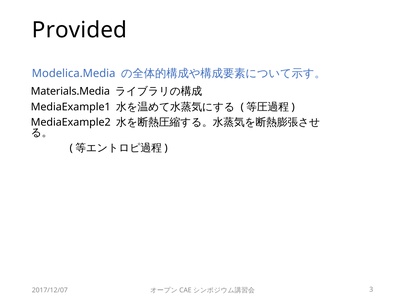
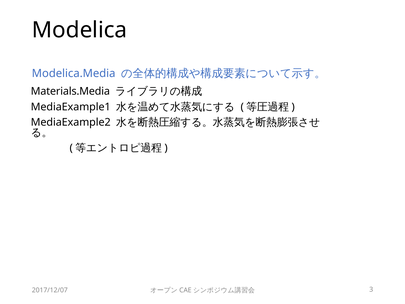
Provided: Provided -> Modelica (80, 30)
